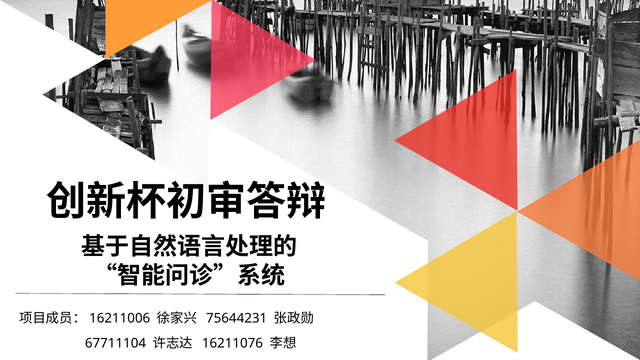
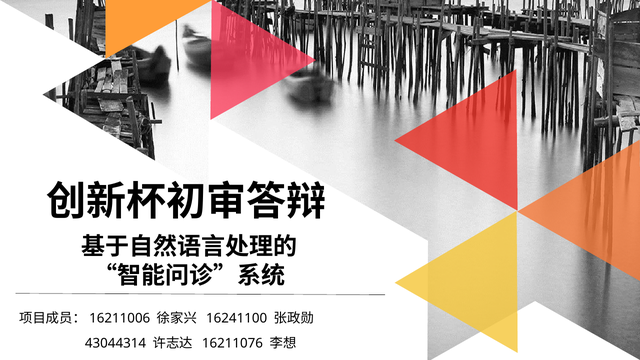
75644231: 75644231 -> 16241100 (237, 318)
67711104: 67711104 -> 43044314 (116, 344)
